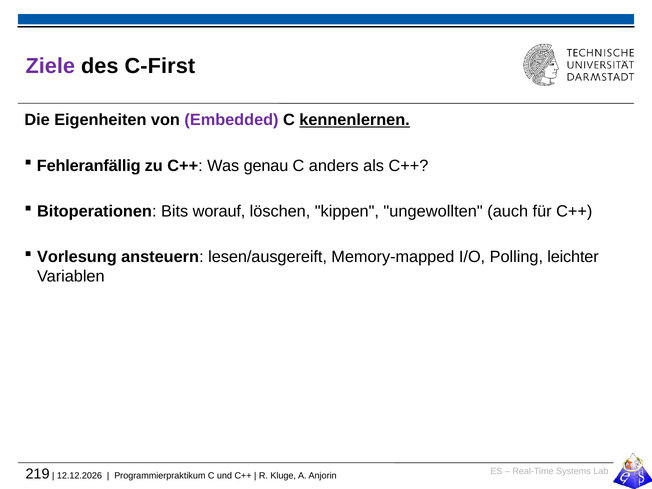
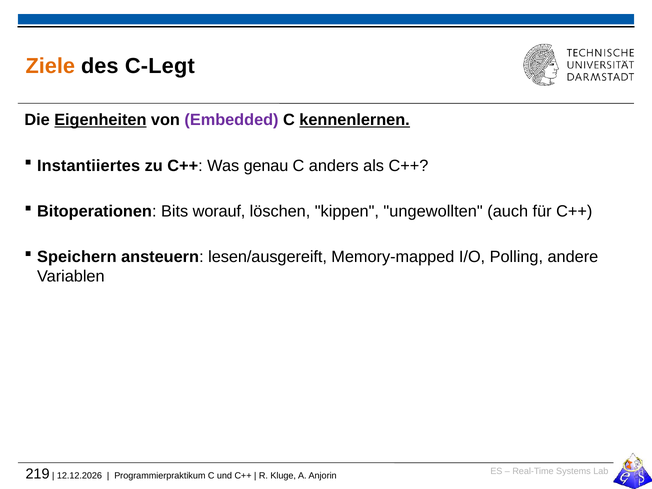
Ziele colour: purple -> orange (50, 66)
C-First: C-First -> C-Legt (160, 66)
Eigenheiten underline: none -> present (100, 120)
Fehleranfällig: Fehleranfällig -> Instantiiertes (89, 166)
Vorlesung: Vorlesung -> Speichern (77, 257)
leichter: leichter -> andere (573, 257)
